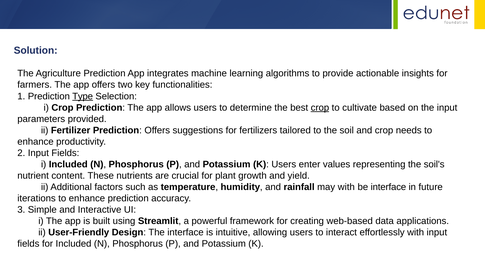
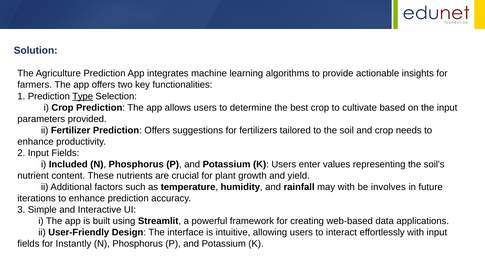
crop underline: present -> none (320, 107)
be interface: interface -> involves (388, 187)
for Included: Included -> Instantly (73, 244)
